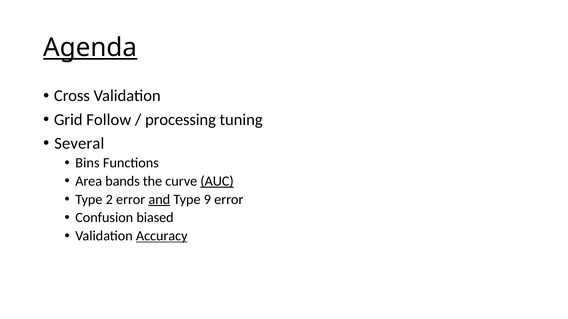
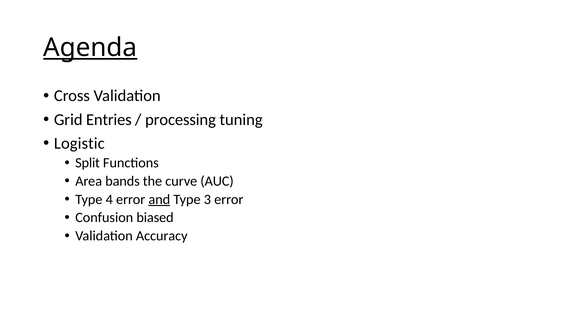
Follow: Follow -> Entries (109, 120)
Several: Several -> Logistic (79, 144)
Bins: Bins -> Split (88, 163)
AUC underline: present -> none (217, 181)
2: 2 -> 4 (109, 200)
9: 9 -> 3 (207, 200)
Accuracy underline: present -> none (162, 236)
